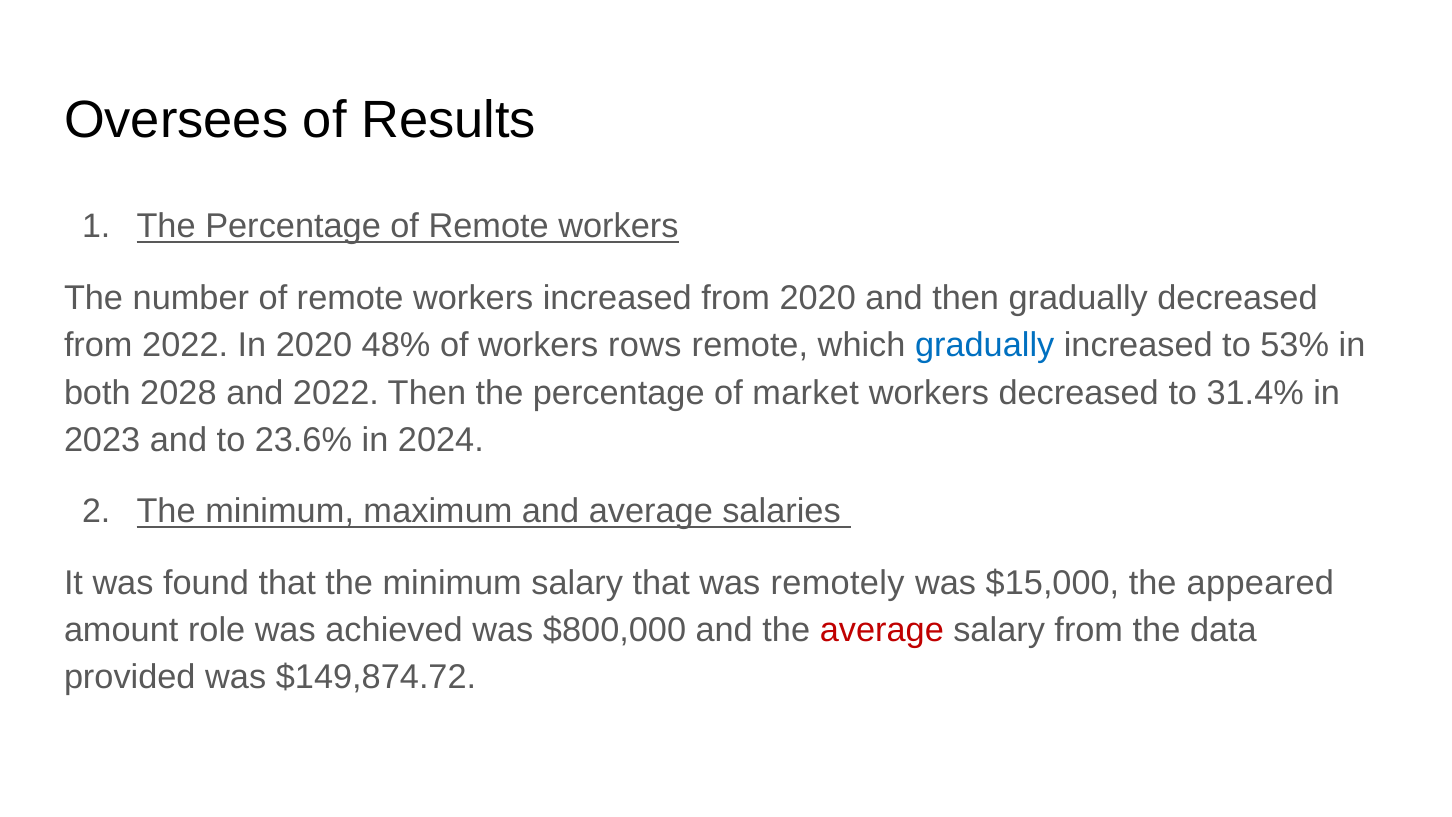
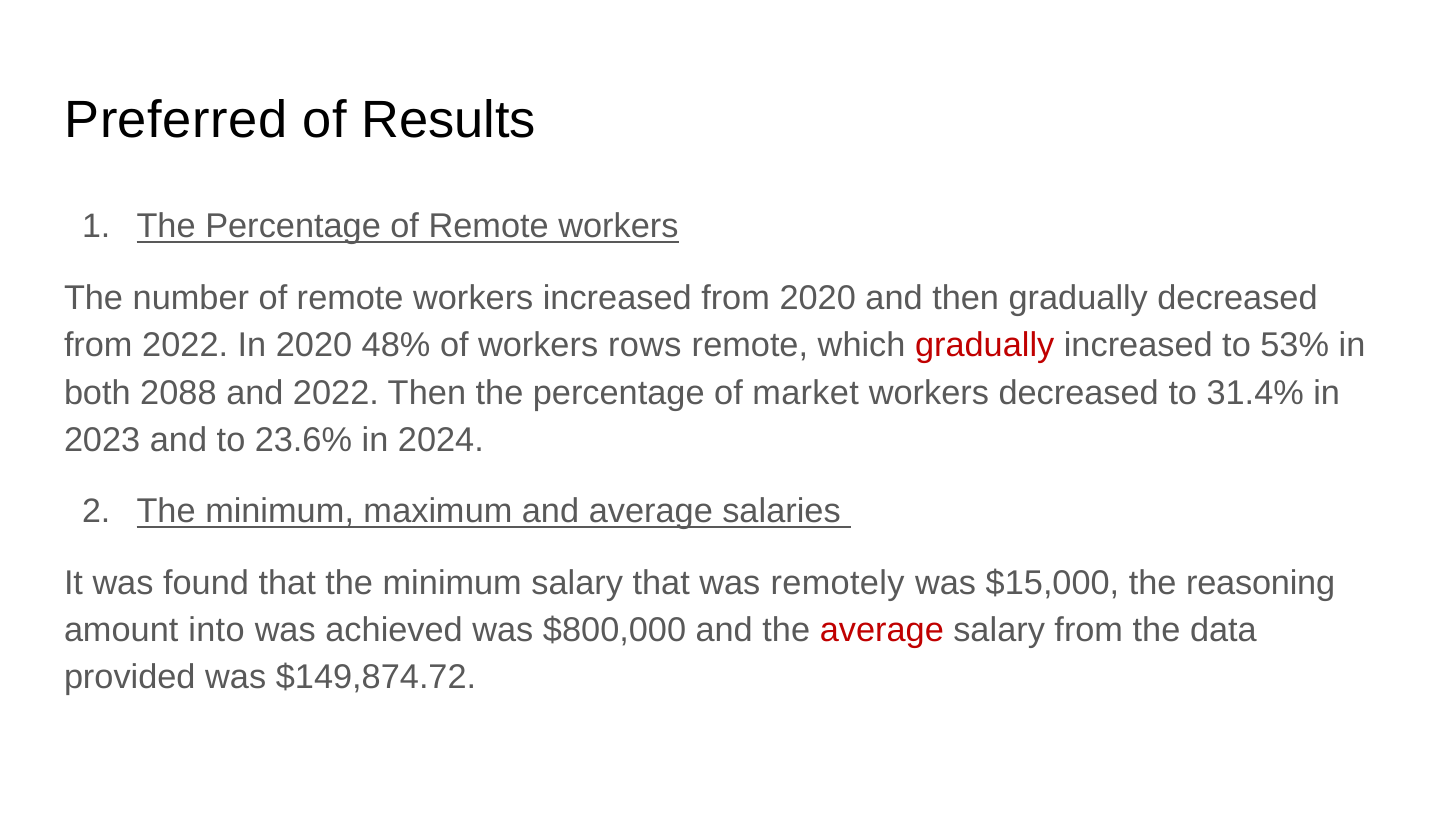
Oversees: Oversees -> Preferred (176, 120)
gradually colour: blue -> red (985, 345)
2028: 2028 -> 2088 (178, 393)
appeared: appeared -> reasoning (1261, 583)
role: role -> into (216, 630)
